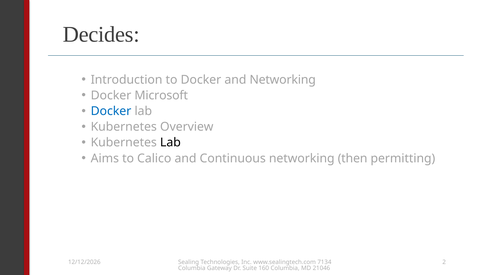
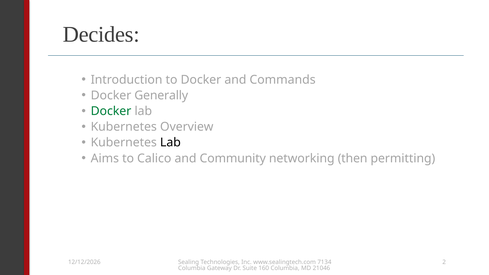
and Networking: Networking -> Commands (283, 80)
Microsoft: Microsoft -> Generally (161, 95)
Docker colour: blue -> green (111, 111)
Continuous: Continuous -> Community (233, 158)
